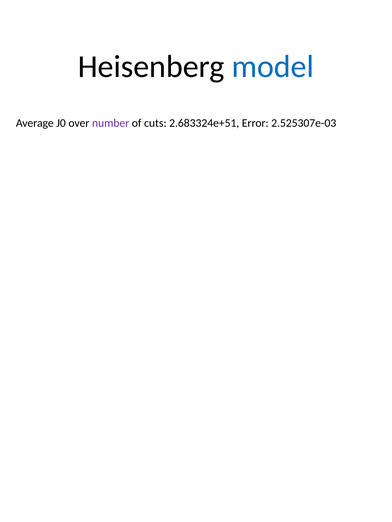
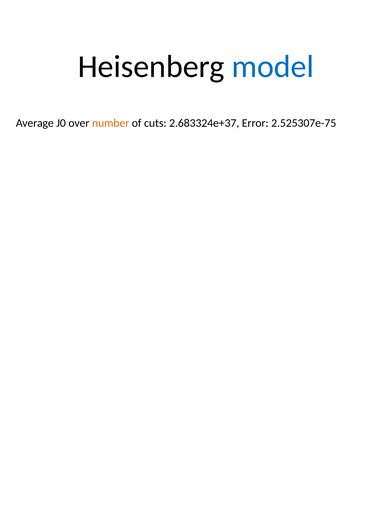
number colour: purple -> orange (111, 123)
2.683324e+51: 2.683324e+51 -> 2.683324e+37 (204, 123)
2.525307e-03: 2.525307e-03 -> 2.525307e-75 (304, 123)
